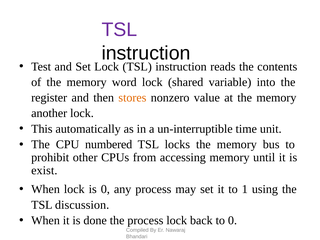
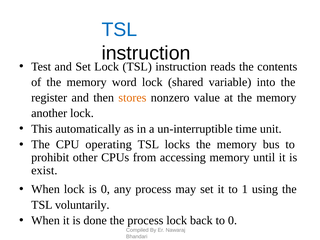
TSL colour: purple -> blue (119, 30)
numbered: numbered -> operating (109, 145)
discussion: discussion -> voluntarily (82, 205)
